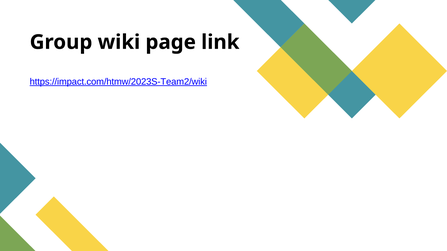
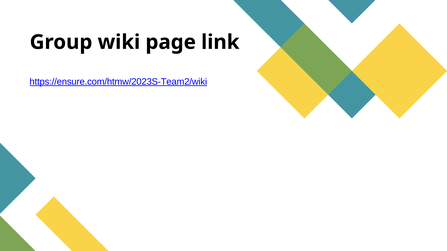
https://impact.com/htmw/2023S-Team2/wiki: https://impact.com/htmw/2023S-Team2/wiki -> https://ensure.com/htmw/2023S-Team2/wiki (118, 82)
